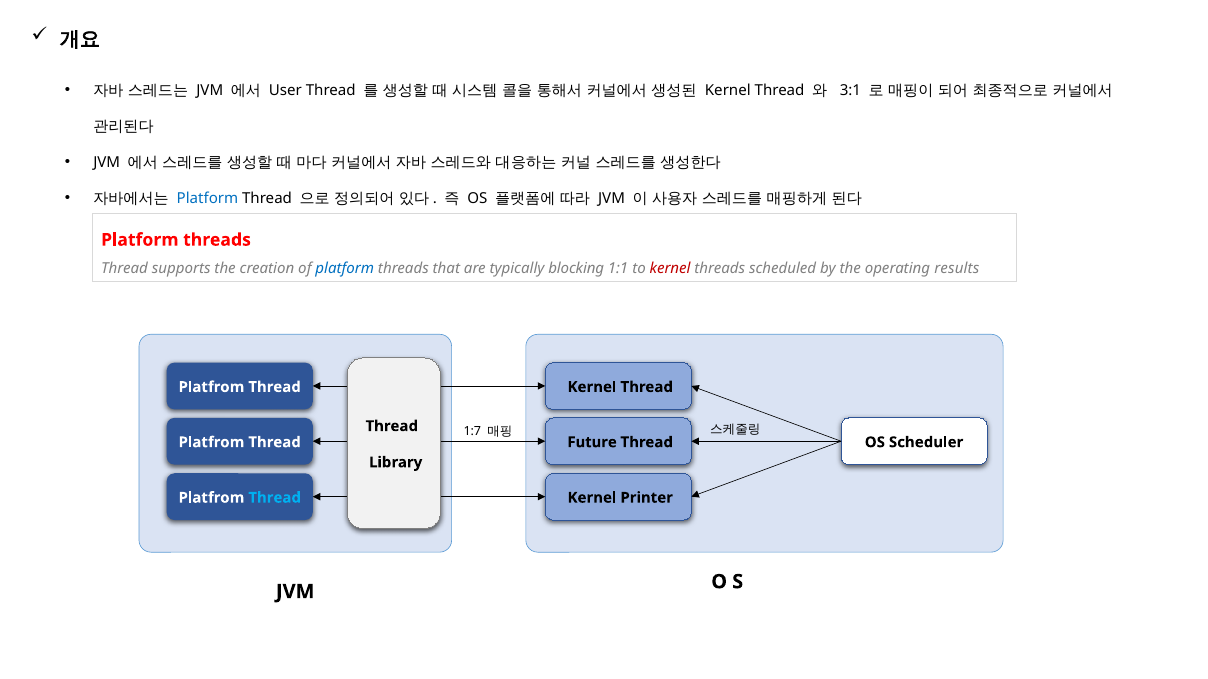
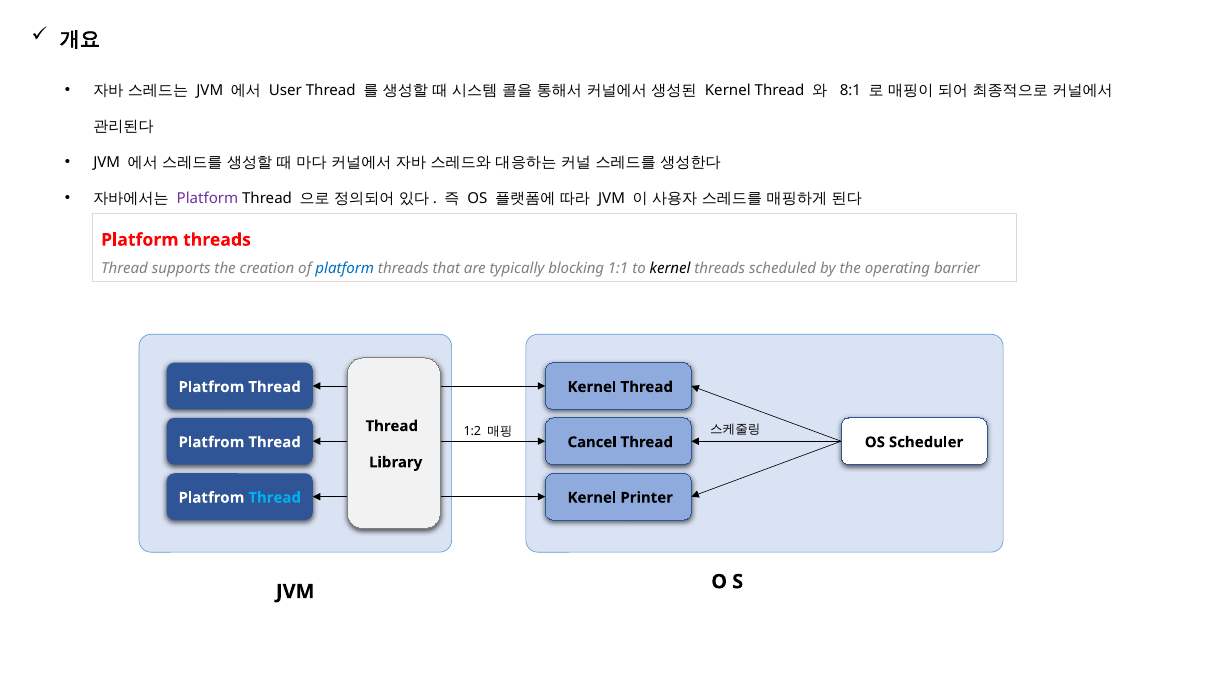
3:1: 3:1 -> 8:1 (850, 90)
Platform colour: blue -> purple (207, 199)
kernel colour: red -> black (670, 269)
results: results -> barrier (957, 269)
1:7: 1:7 -> 1:2 (472, 432)
Future: Future -> Cancel (592, 443)
